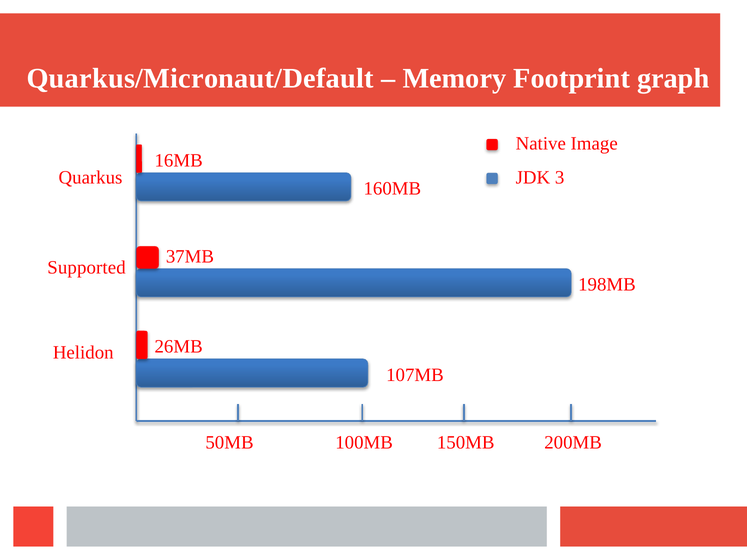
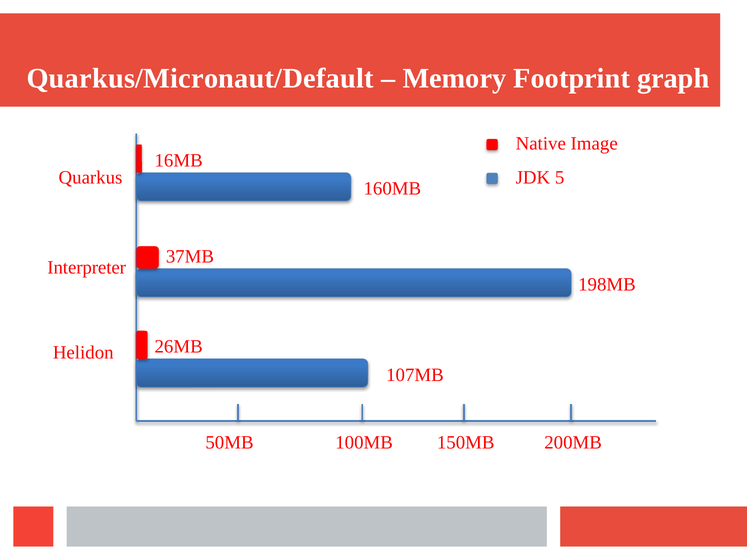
3: 3 -> 5 (560, 178)
Supported: Supported -> Interpreter (87, 268)
